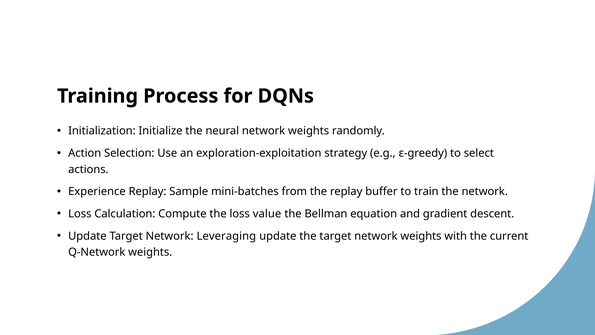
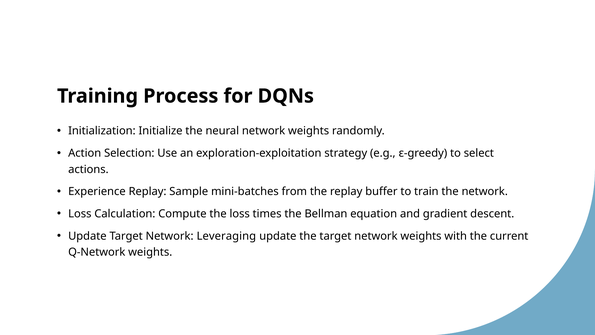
value: value -> times (267, 214)
